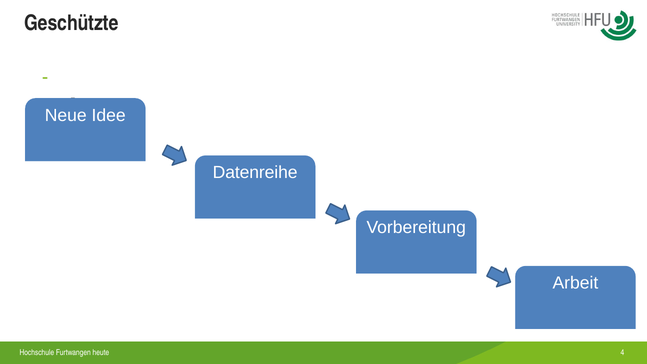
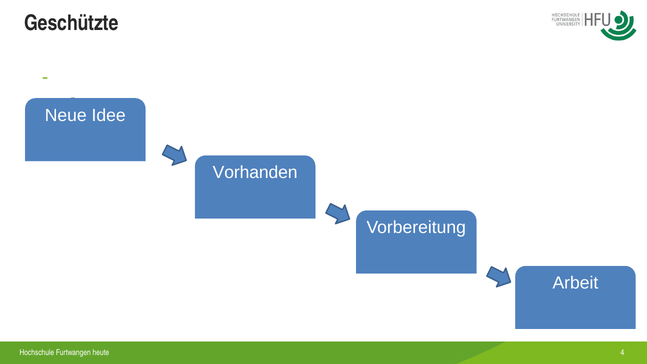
Datenreihe: Datenreihe -> Vorhanden (255, 173)
